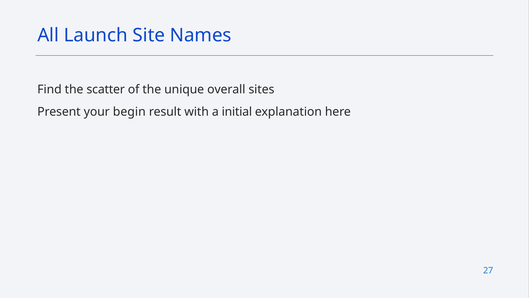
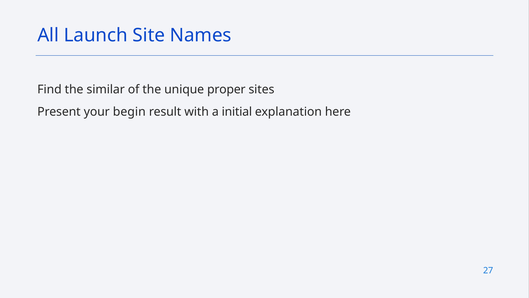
scatter: scatter -> similar (106, 89)
overall: overall -> proper (226, 89)
